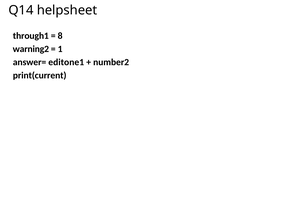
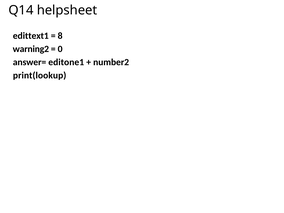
through1: through1 -> edittext1 (31, 36)
1: 1 -> 0 (60, 49)
print(current: print(current -> print(lookup (40, 75)
